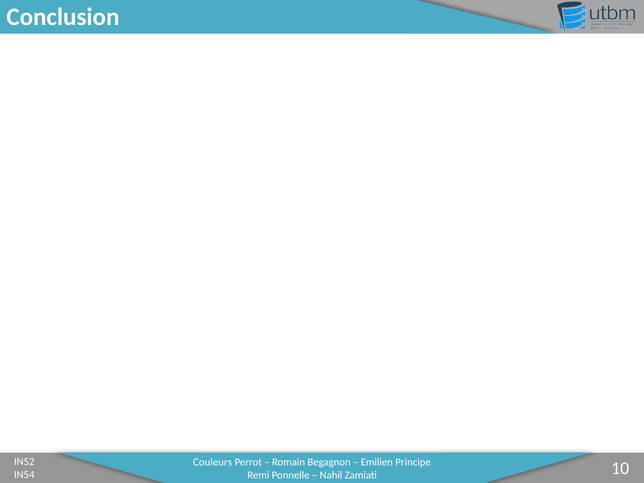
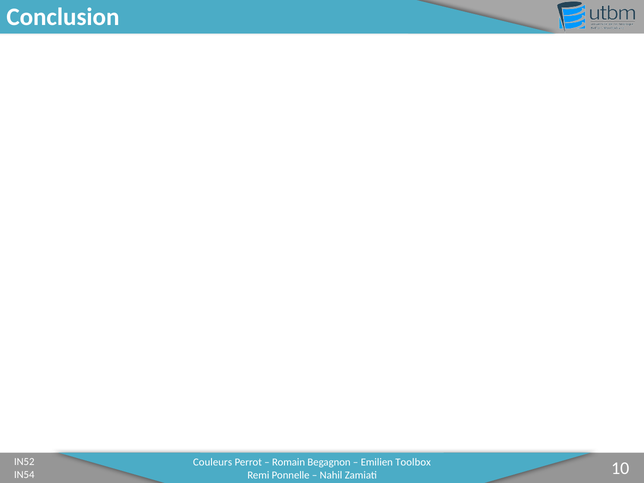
Principe: Principe -> Toolbox (413, 462)
